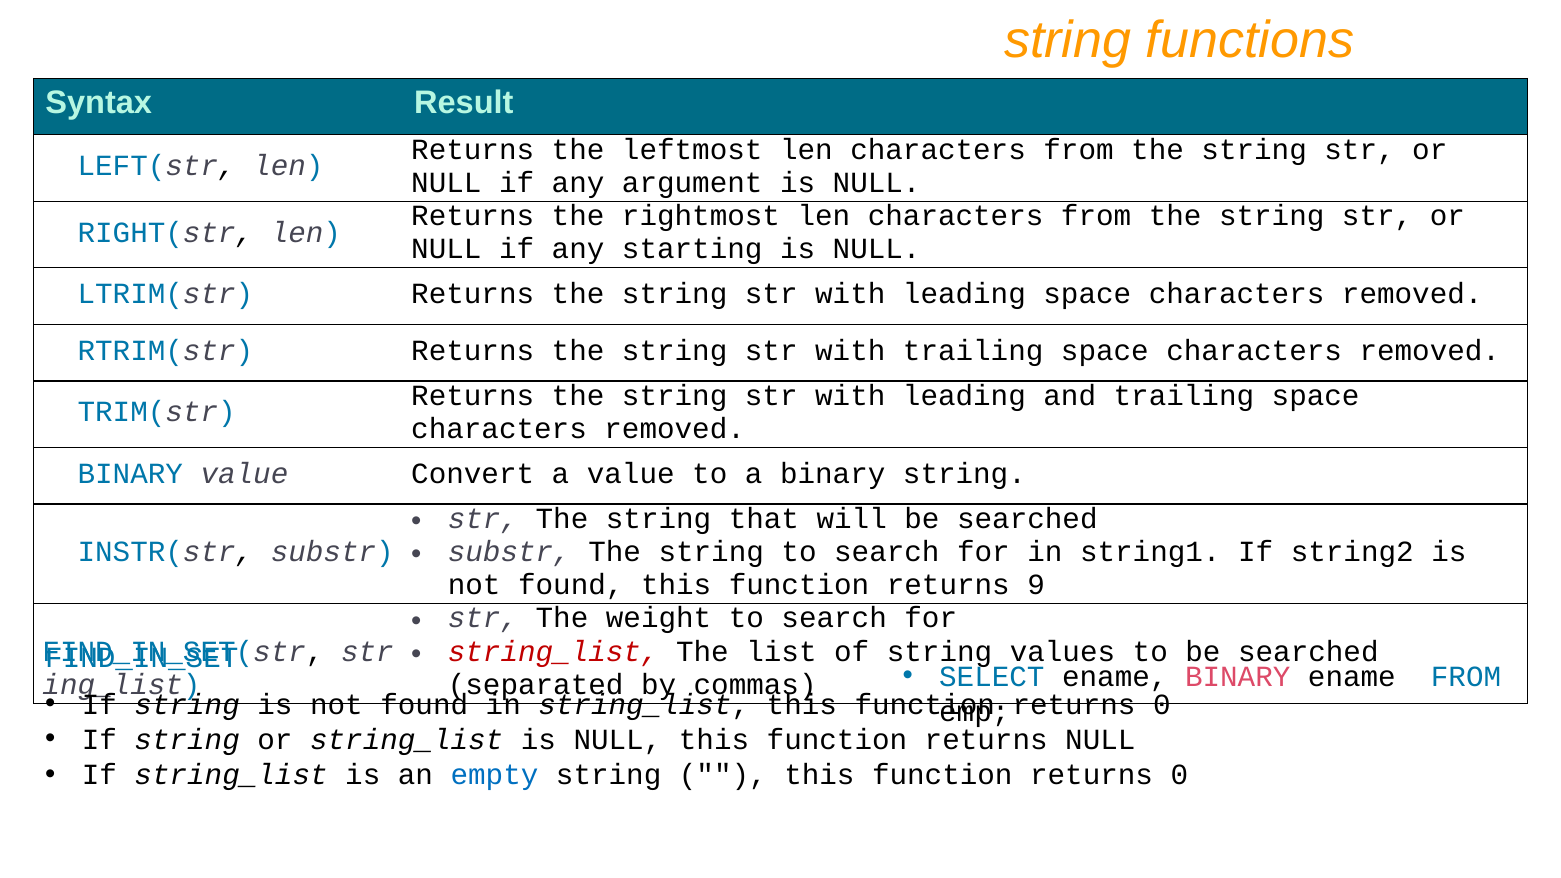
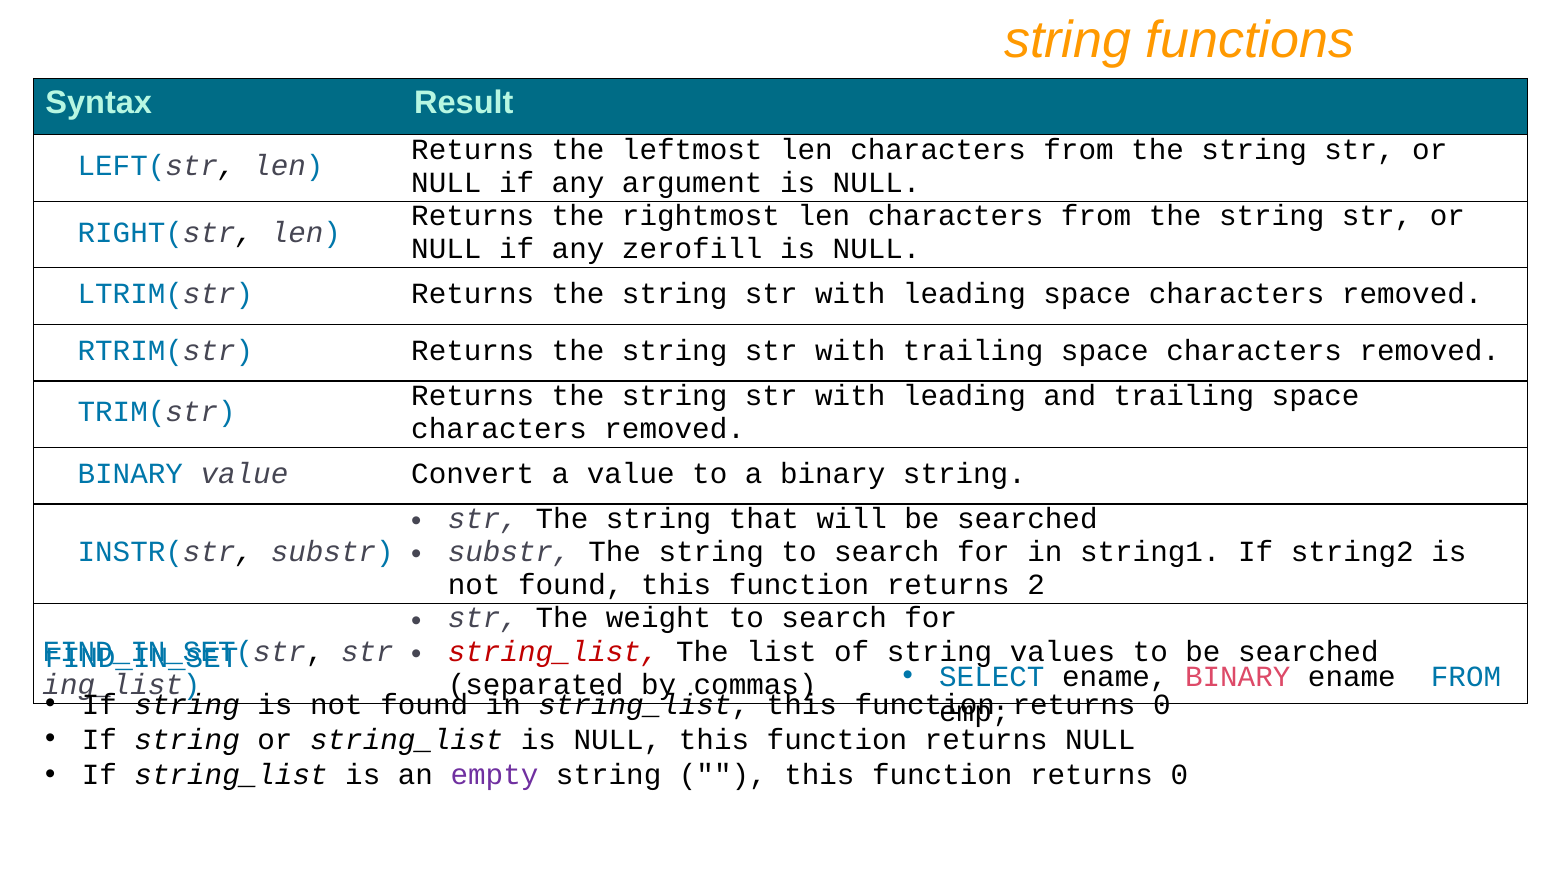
starting: starting -> zerofill (692, 249)
9: 9 -> 2 (1036, 585)
empty colour: blue -> purple (494, 775)
